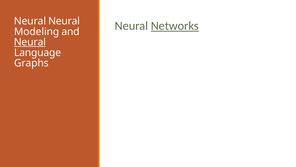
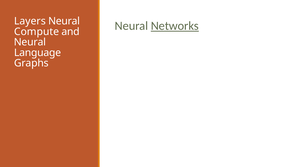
Neural: Neural -> Layers (30, 21)
Modeling: Modeling -> Compute (37, 32)
Neural underline: present -> none (30, 42)
